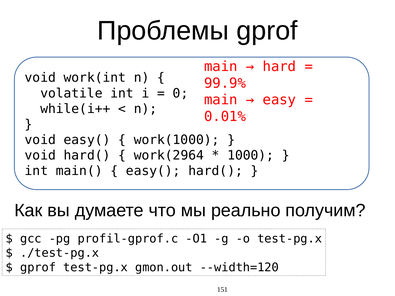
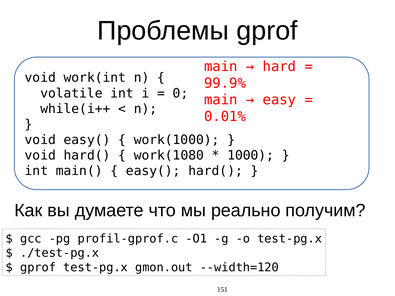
work(2964: work(2964 -> work(1080 (169, 155)
